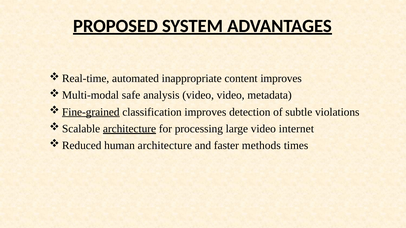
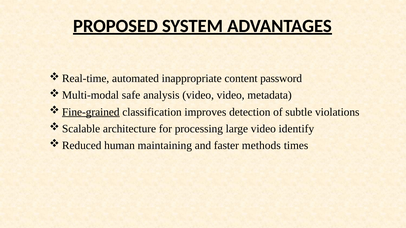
content improves: improves -> password (281, 79)
architecture underline: present -> none (130, 129)
internet: internet -> identify (296, 129)
human architecture: architecture -> maintaining (165, 146)
